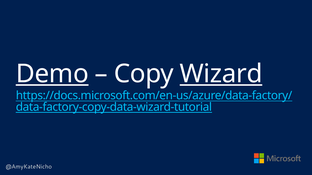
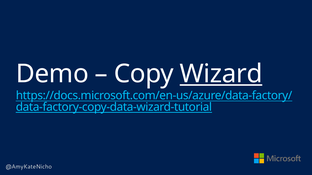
Demo underline: present -> none (52, 74)
